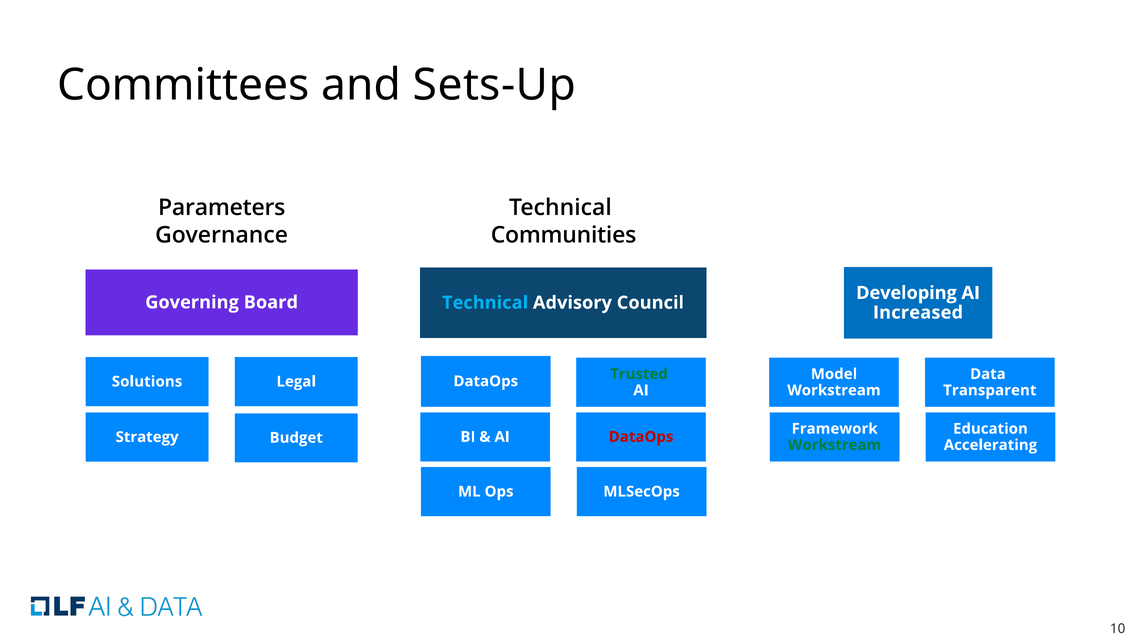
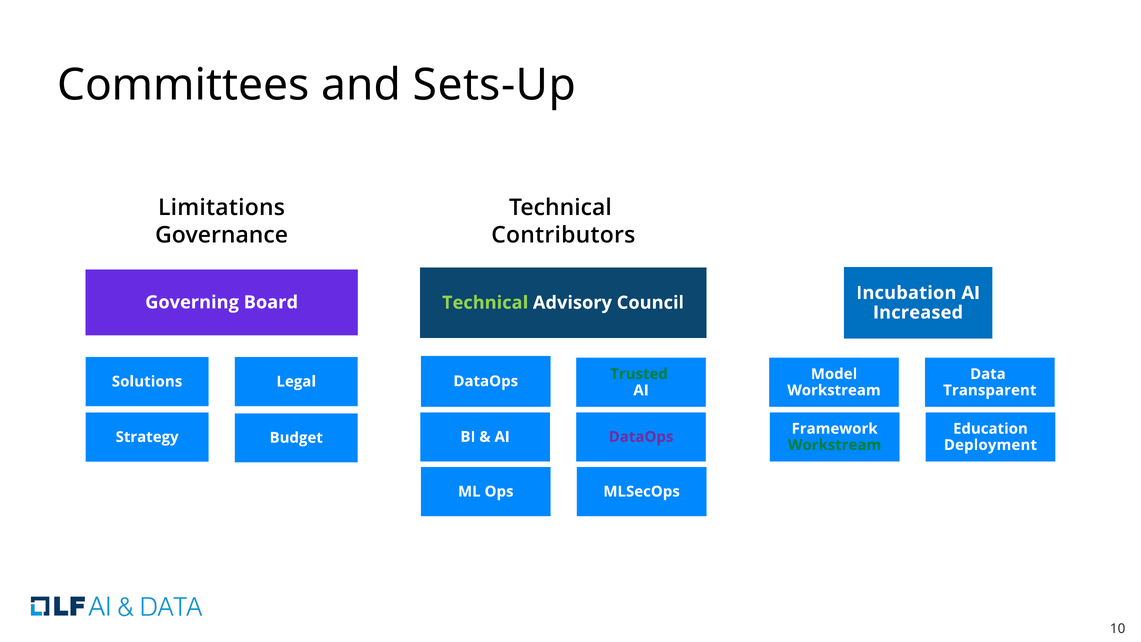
Parameters: Parameters -> Limitations (221, 207)
Communities: Communities -> Contributors (563, 235)
Developing: Developing -> Incubation (906, 293)
Technical colour: light blue -> light green (485, 303)
DataOps colour: red -> purple (641, 437)
Accelerating: Accelerating -> Deployment (990, 445)
